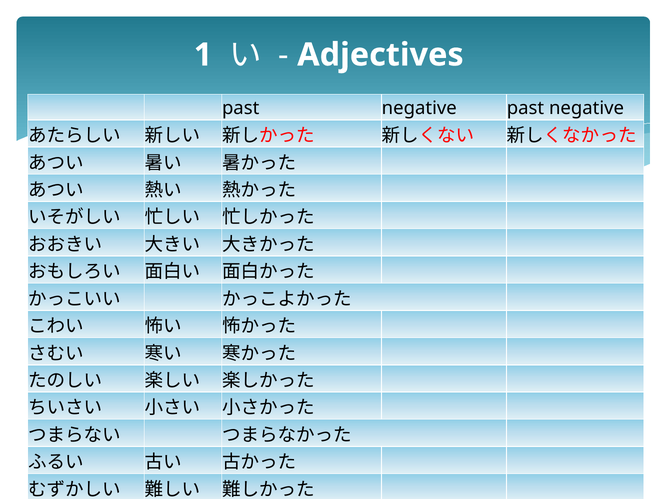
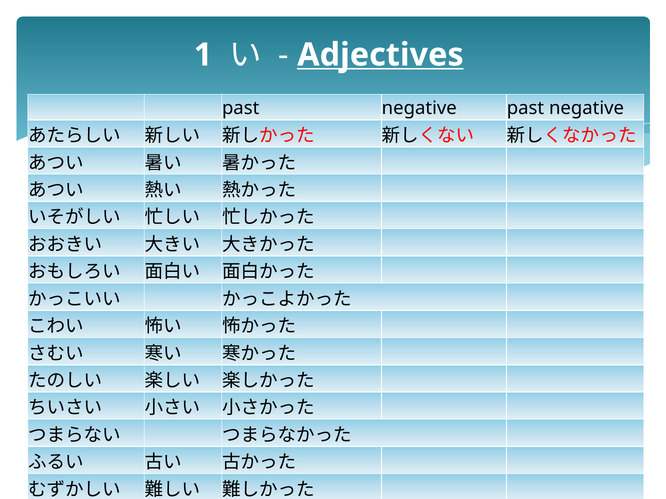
Adjectives underline: none -> present (380, 55)
